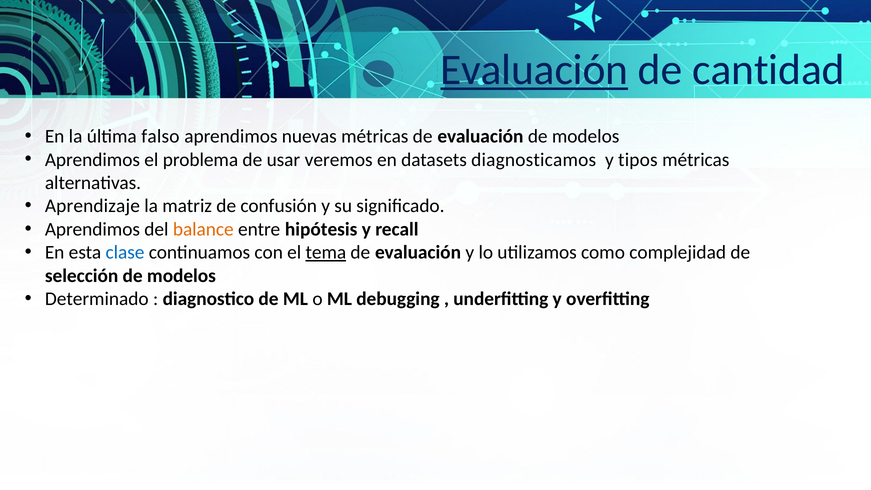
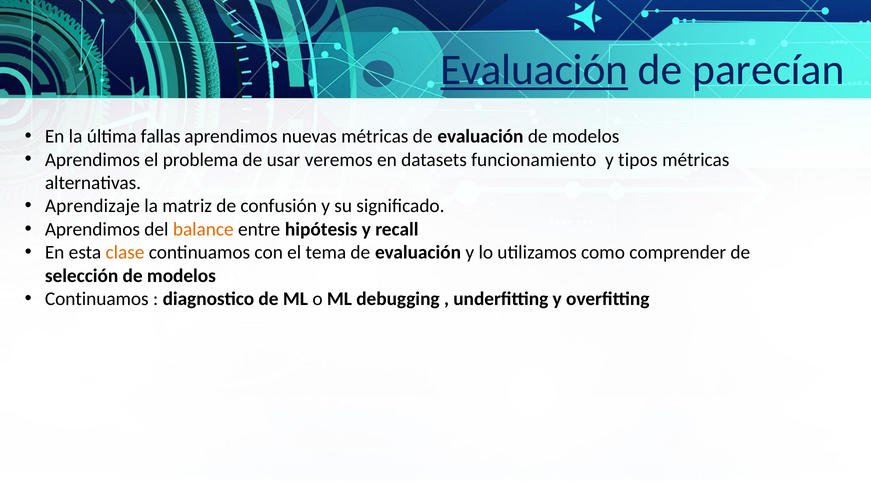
cantidad: cantidad -> parecían (768, 70)
falso: falso -> fallas (161, 136)
diagnosticamos: diagnosticamos -> funcionamiento (534, 160)
clase colour: blue -> orange (125, 252)
tema underline: present -> none (326, 252)
complejidad: complejidad -> comprender (678, 252)
Determinado: Determinado -> Continuamos (97, 299)
